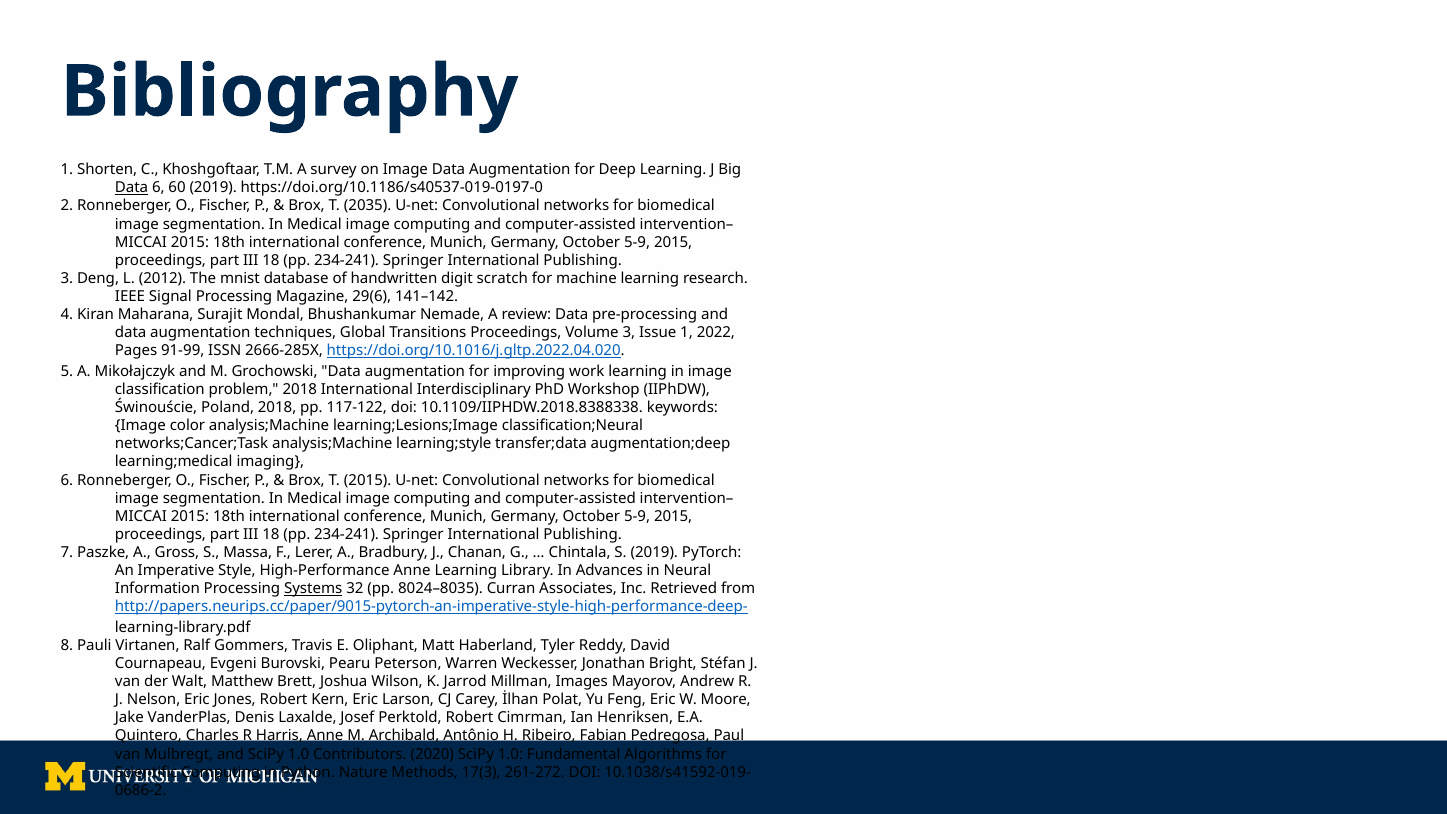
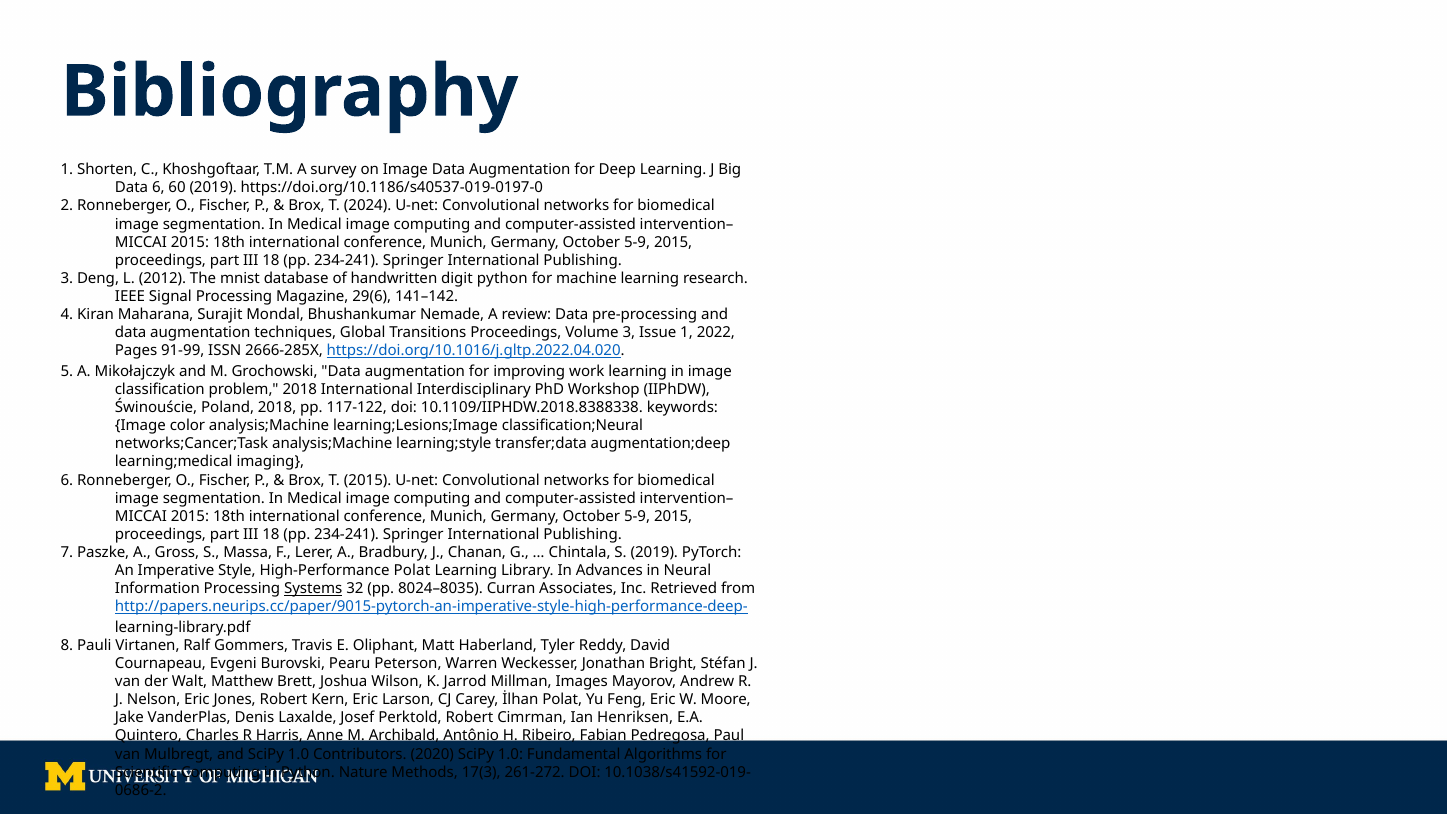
Data underline: present -> none (132, 188)
2035: 2035 -> 2024 (368, 206)
digit scratch: scratch -> python (502, 278)
High-Performance Anne: Anne -> Polat (412, 571)
